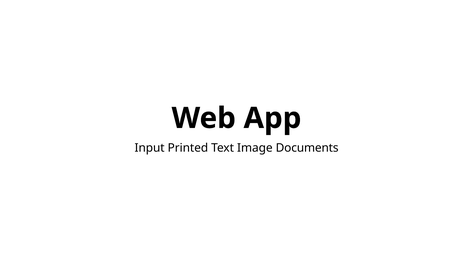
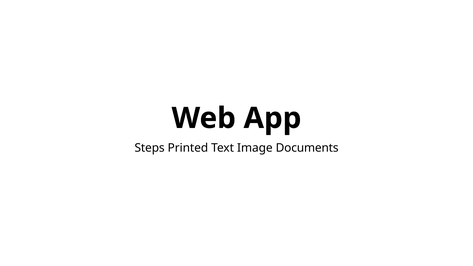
Input: Input -> Steps (150, 148)
